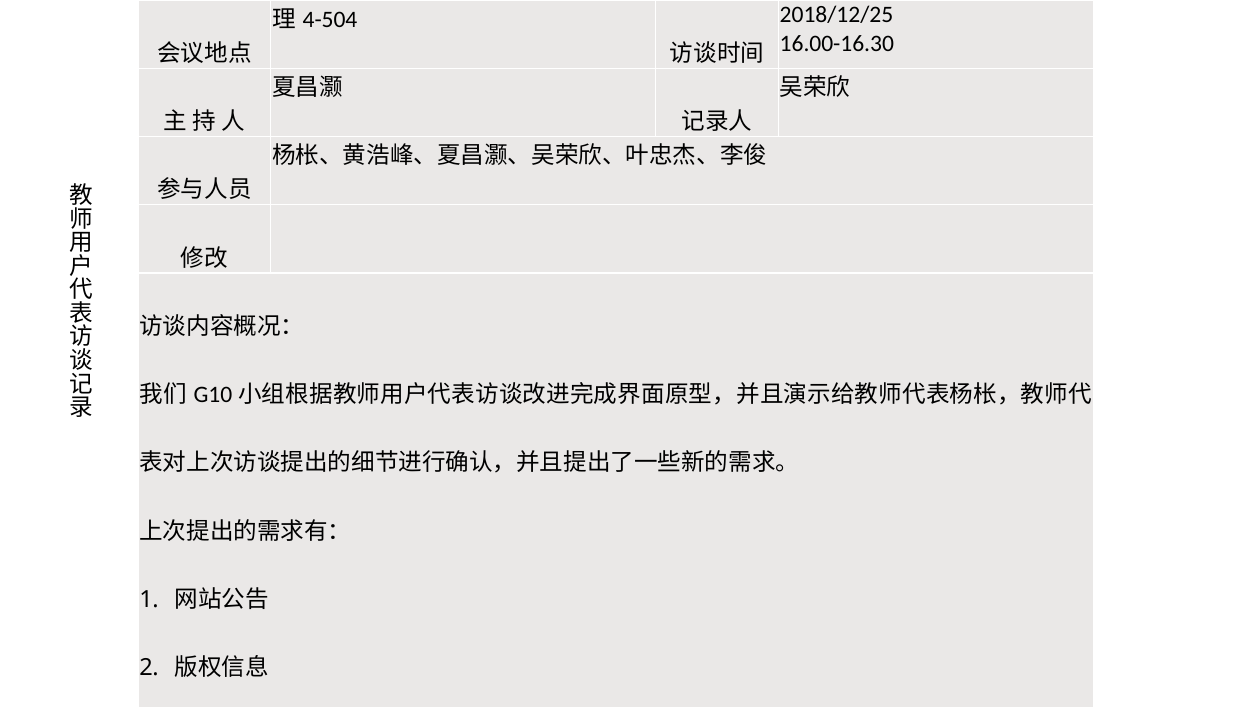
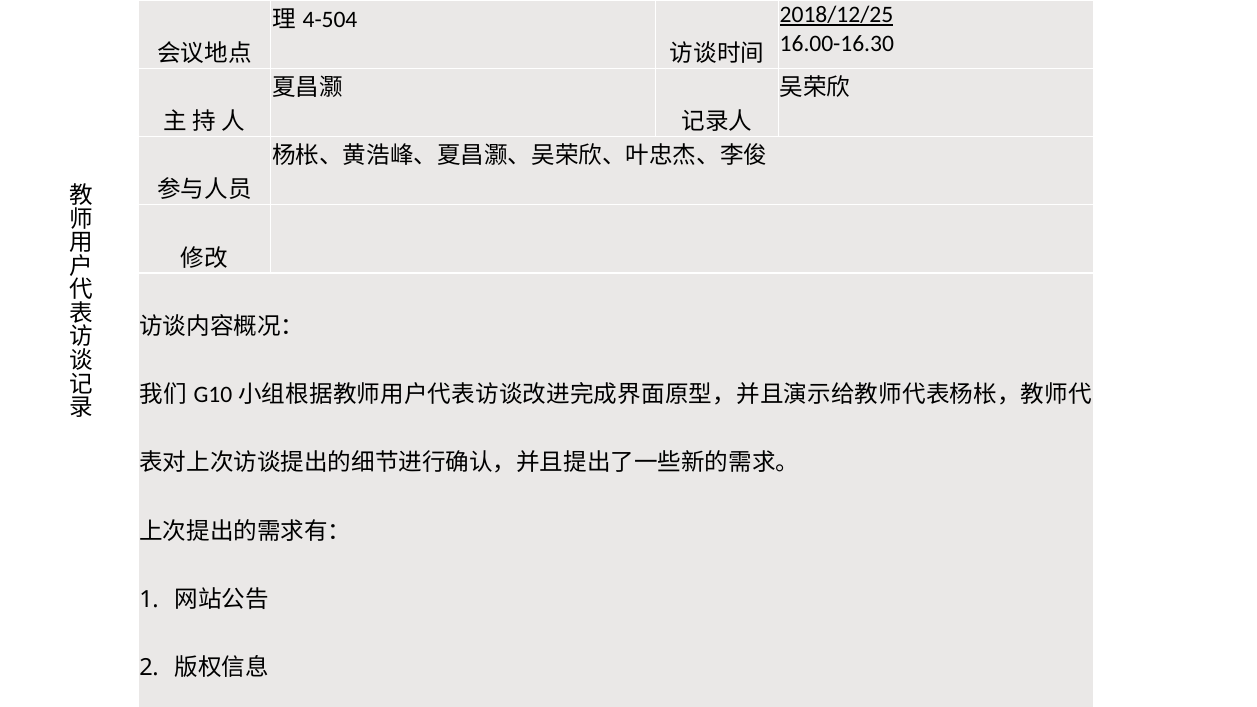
2018/12/25 underline: none -> present (836, 15)
